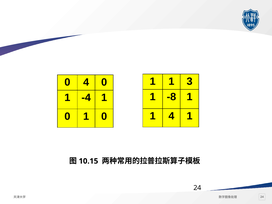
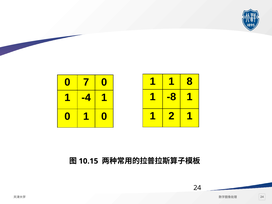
3: 3 -> 8 (190, 81)
0 4: 4 -> 7 (86, 82)
1 4: 4 -> 2 (171, 116)
